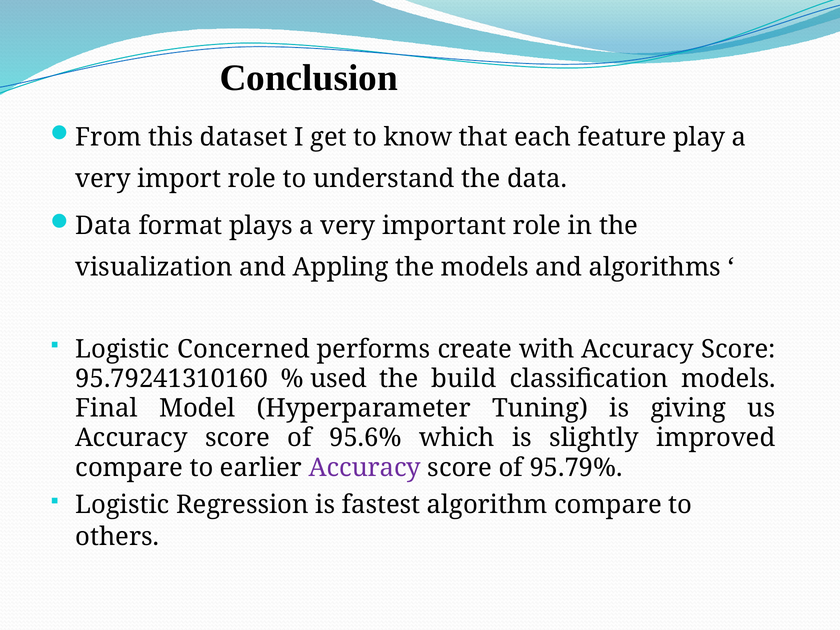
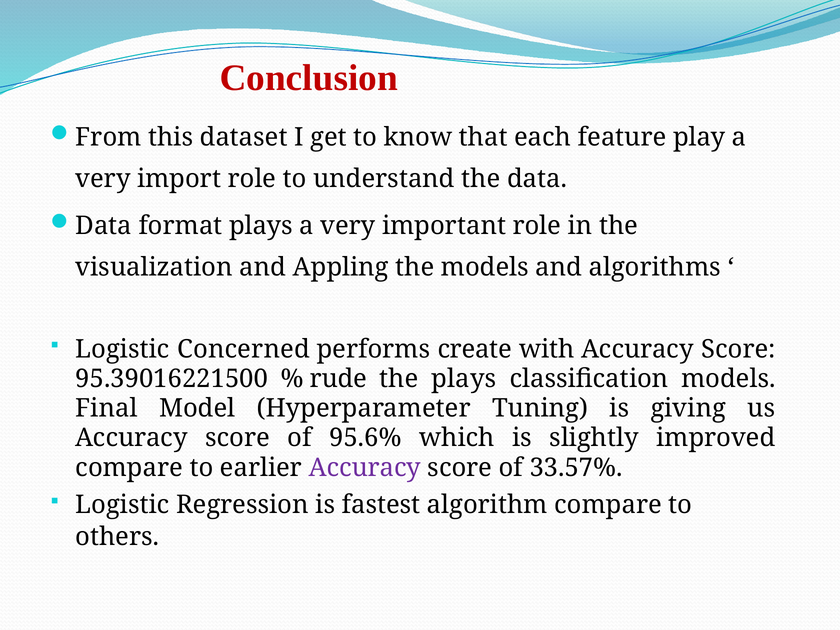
Conclusion colour: black -> red (309, 78)
95.79241310160: 95.79241310160 -> 95.39016221500 (172, 379)
used: used -> rude (338, 379)
the build: build -> plays (464, 379)
95.79%: 95.79% -> 33.57% (576, 468)
